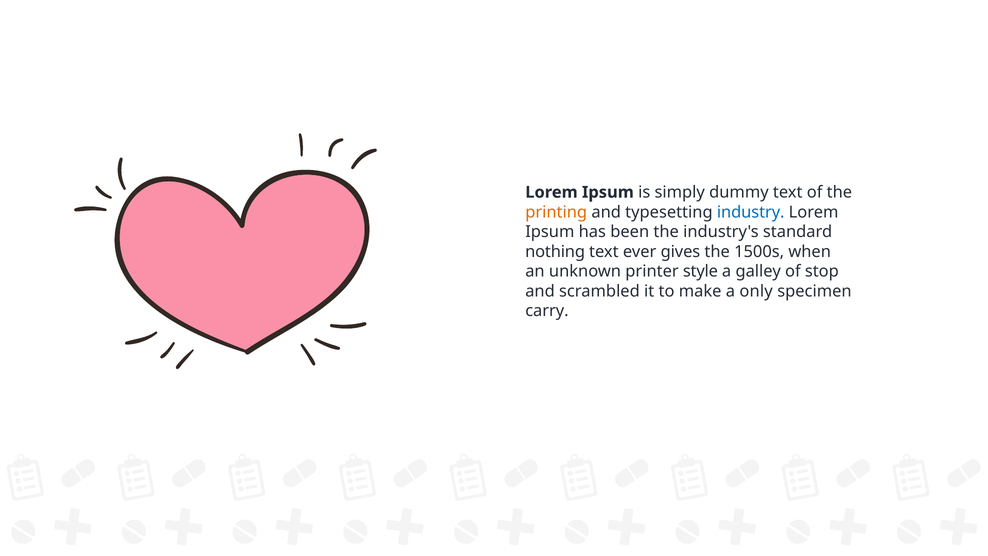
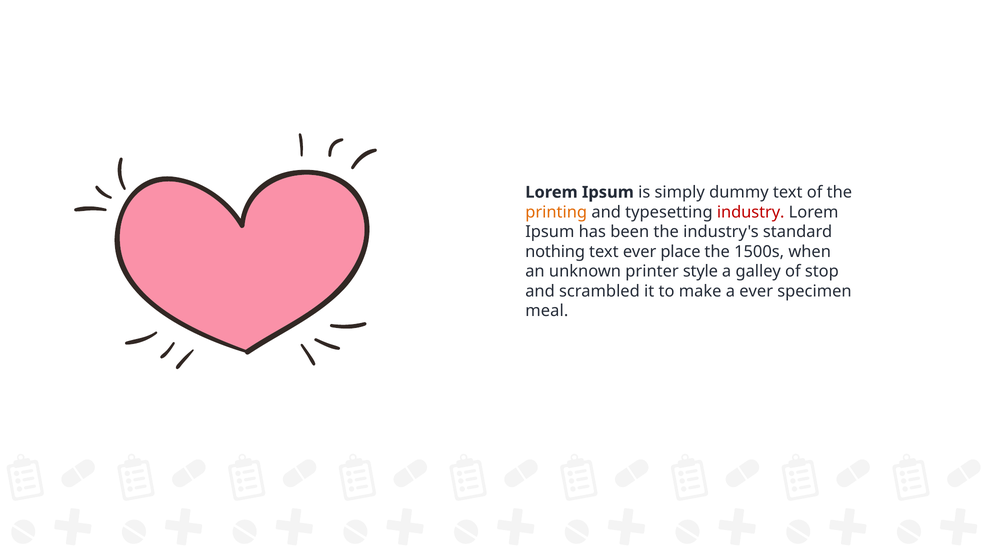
industry colour: blue -> red (751, 212)
gives: gives -> place (680, 252)
a only: only -> ever (756, 291)
carry: carry -> meal (547, 311)
